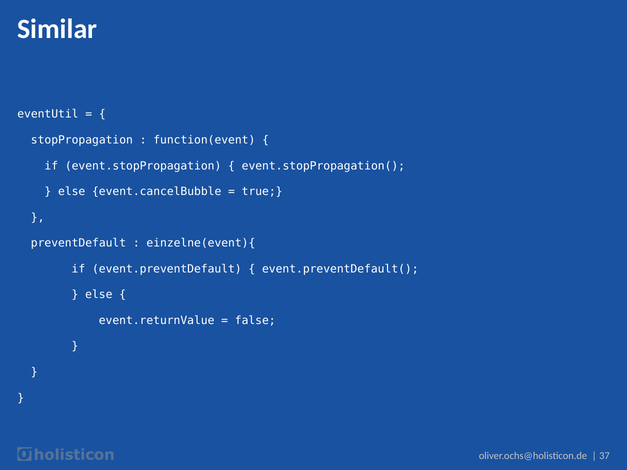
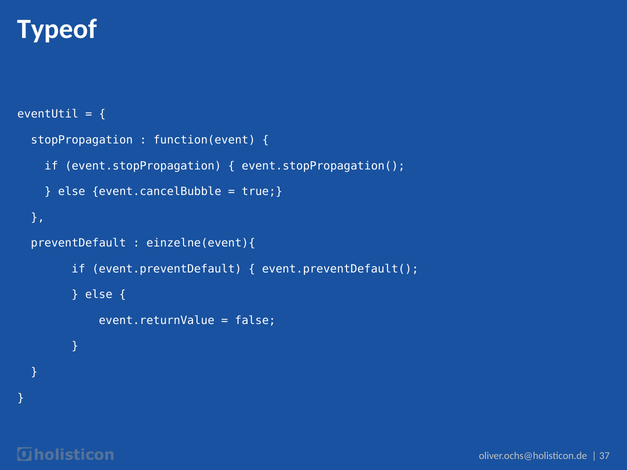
Similar: Similar -> Typeof (57, 29)
